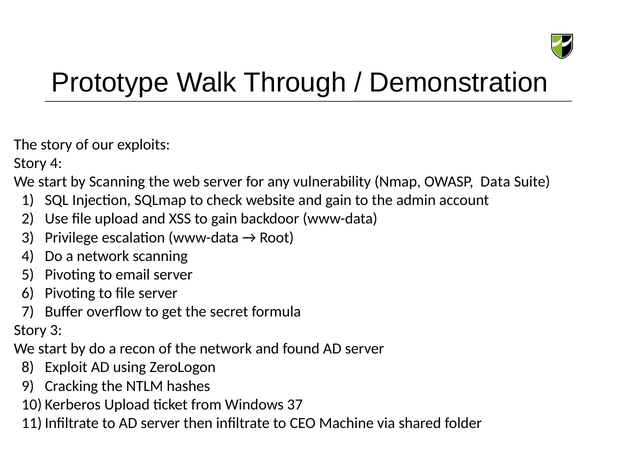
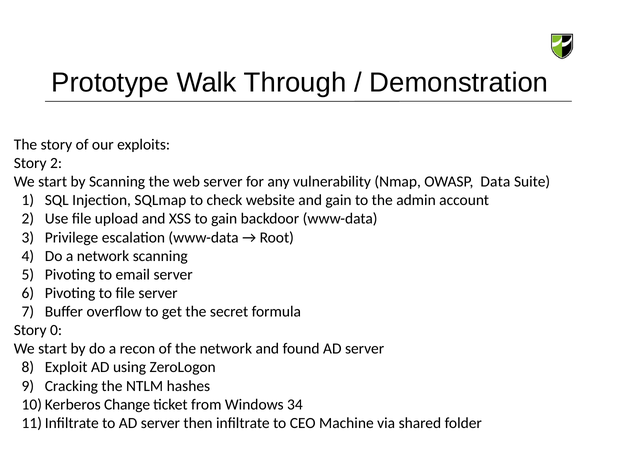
Story 4: 4 -> 2 (56, 163)
Story 3: 3 -> 0 (56, 330)
Upload: Upload -> Change (127, 405)
37: 37 -> 34 (295, 405)
